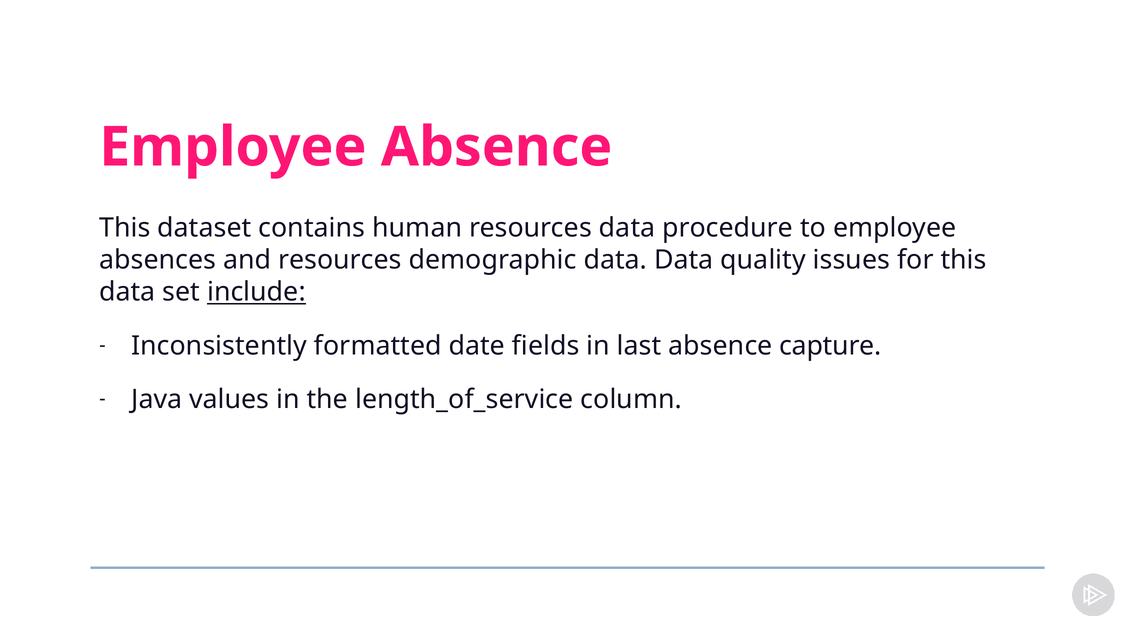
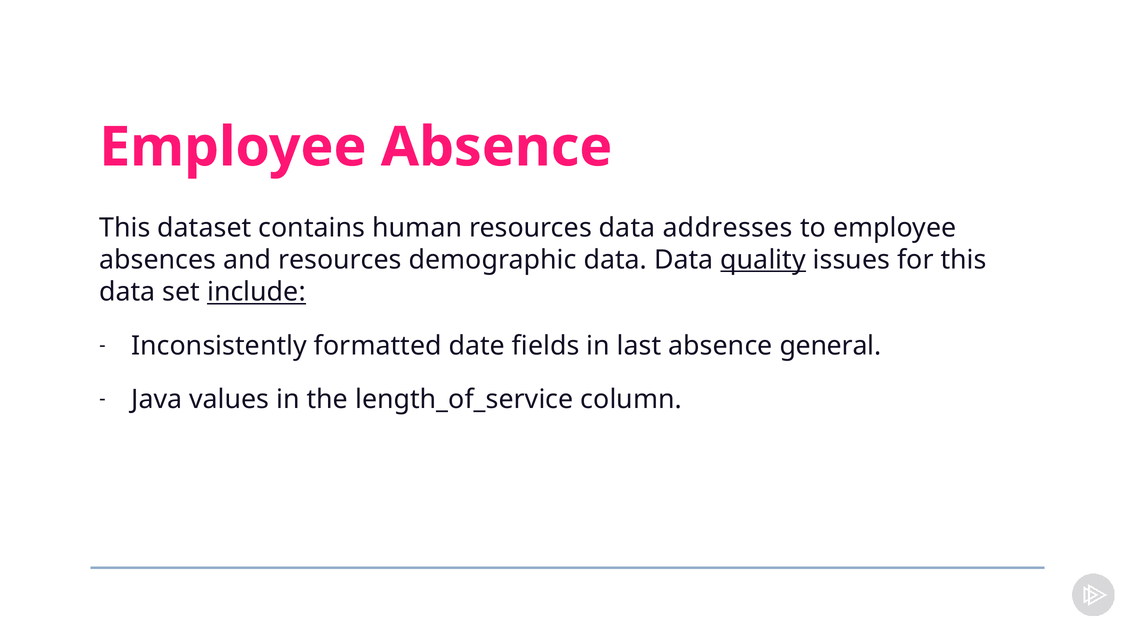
procedure: procedure -> addresses (728, 228)
quality underline: none -> present (763, 260)
capture: capture -> general (830, 346)
